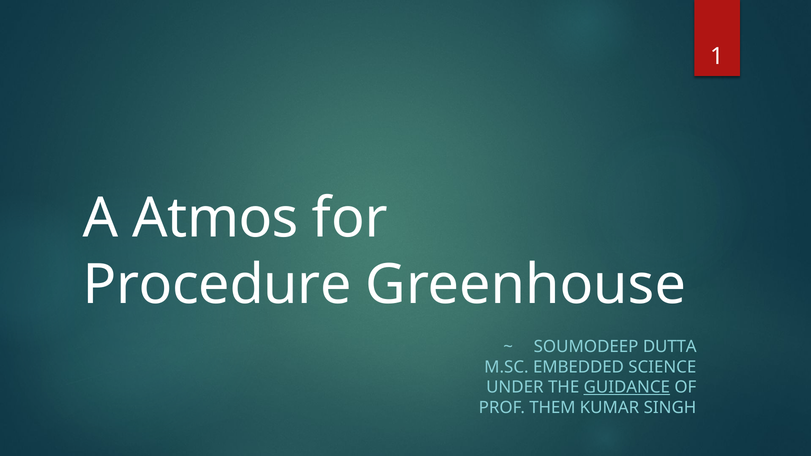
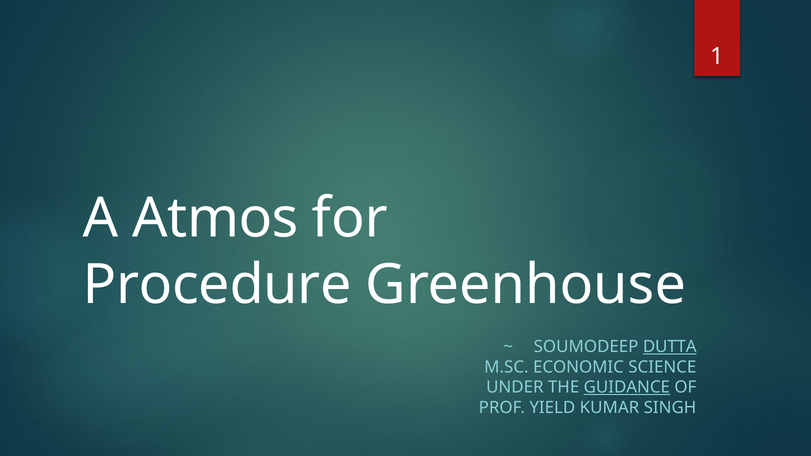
DUTTA underline: none -> present (670, 347)
EMBEDDED: EMBEDDED -> ECONOMIC (578, 367)
THEM: THEM -> YIELD (552, 408)
